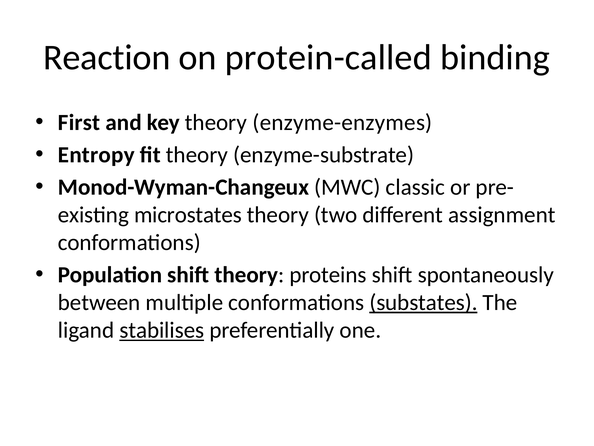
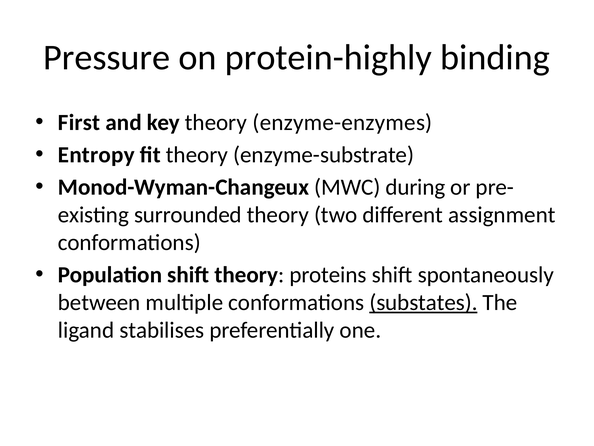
Reaction: Reaction -> Pressure (107, 58)
protein-called: protein-called -> protein-highly (328, 58)
classic: classic -> during (415, 187)
microstates: microstates -> surrounded (188, 215)
stabilises underline: present -> none (162, 330)
